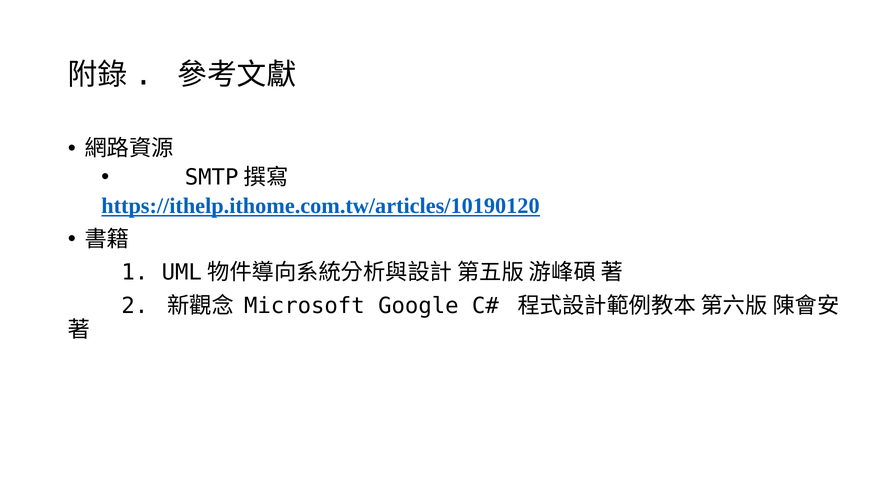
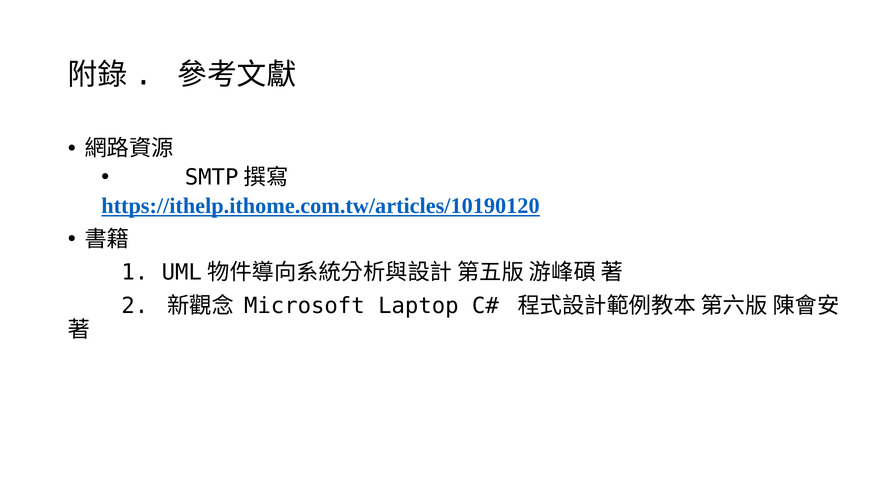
Google: Google -> Laptop (418, 306)
